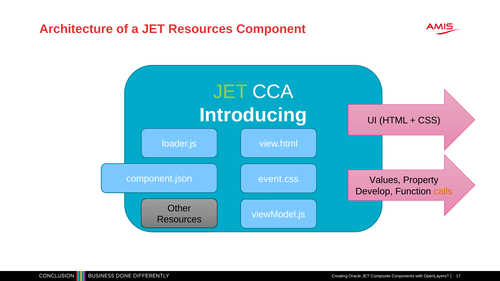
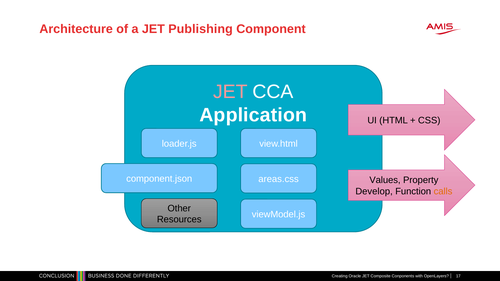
JET Resources: Resources -> Publishing (201, 29)
JET colour: light green -> pink (230, 92)
Introducing: Introducing -> Application (253, 115)
event.css: event.css -> areas.css (279, 179)
